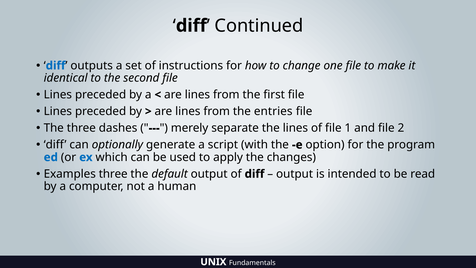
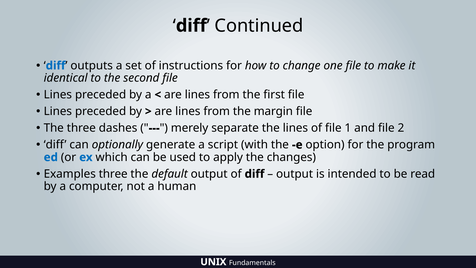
entries: entries -> margin (273, 111)
